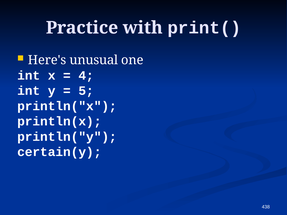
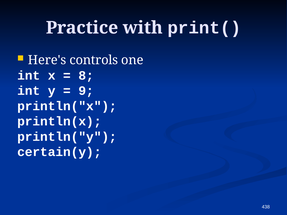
unusual: unusual -> controls (94, 60)
4: 4 -> 8 (86, 76)
5: 5 -> 9 (86, 91)
